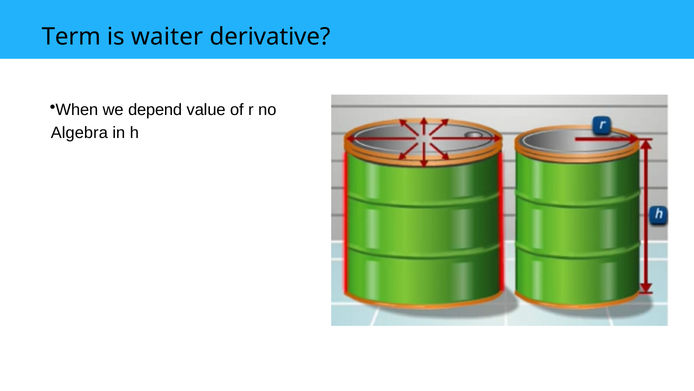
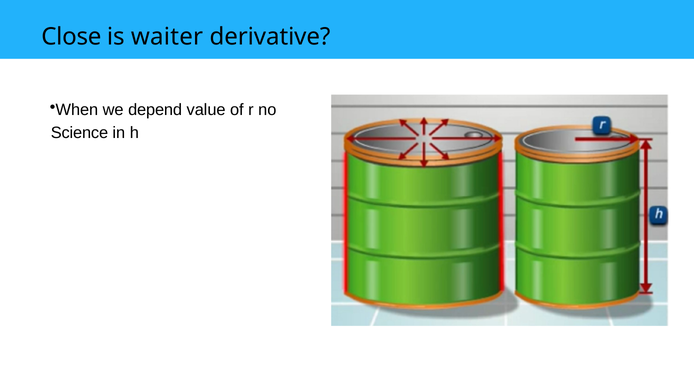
Term: Term -> Close (71, 37)
Algebra: Algebra -> Science (79, 133)
